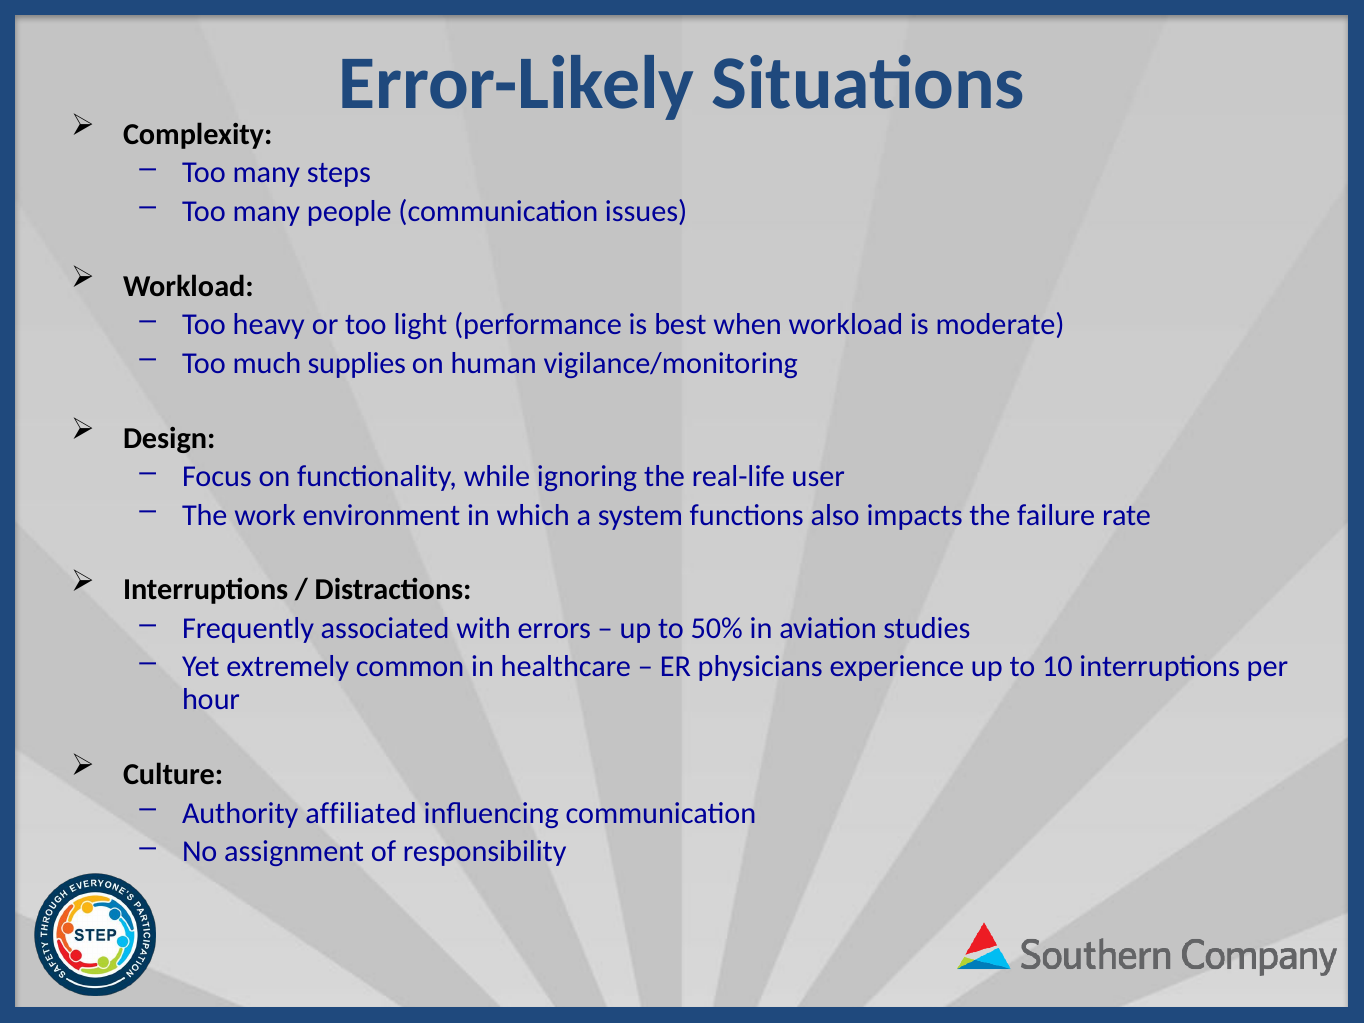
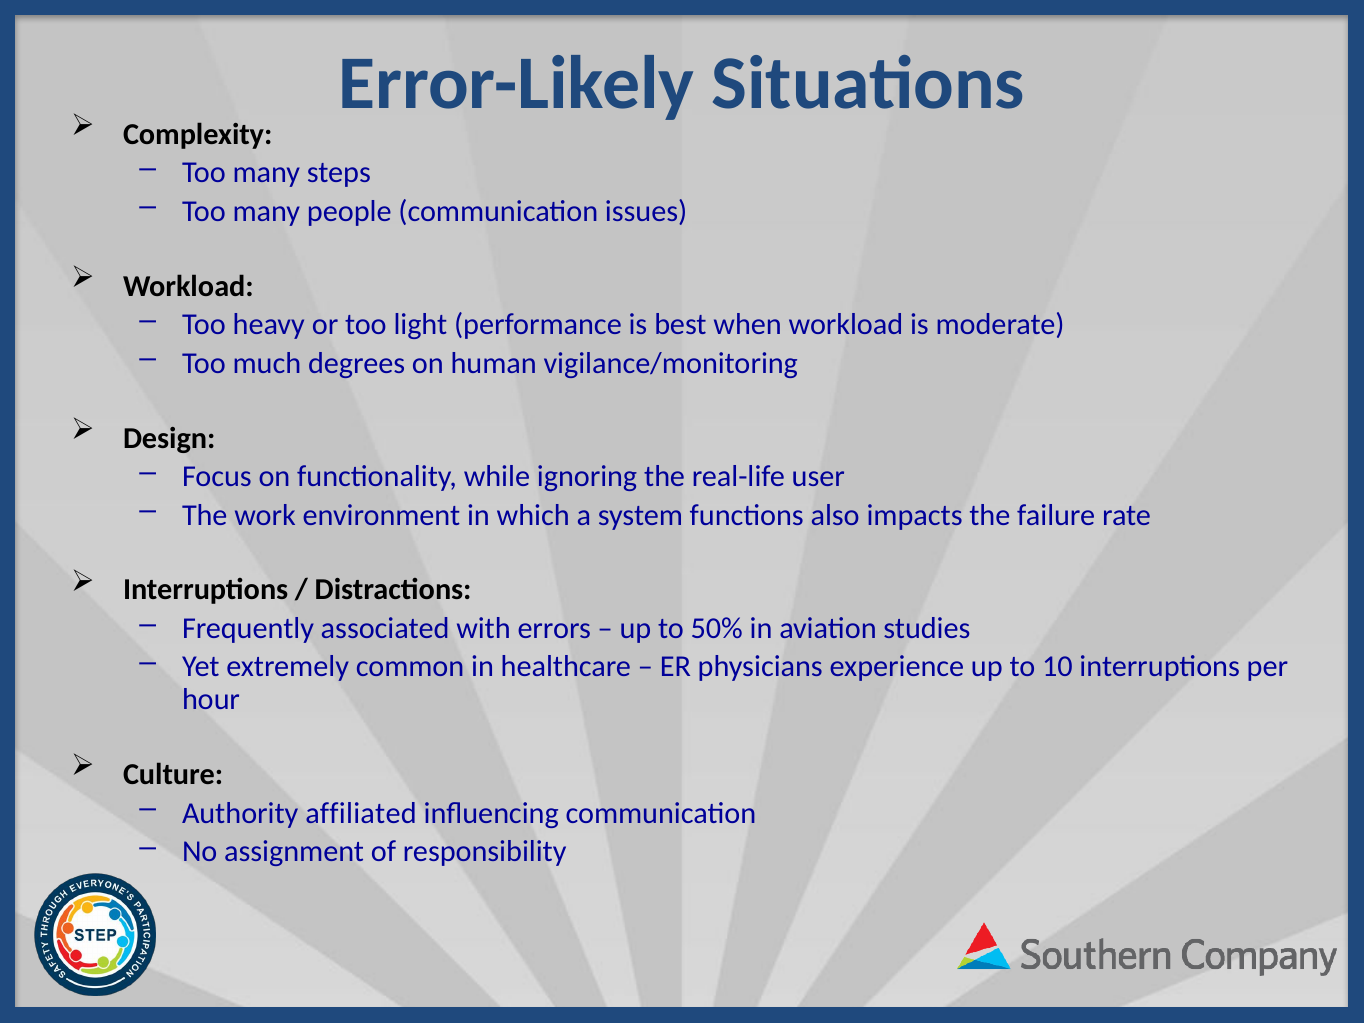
supplies: supplies -> degrees (357, 363)
